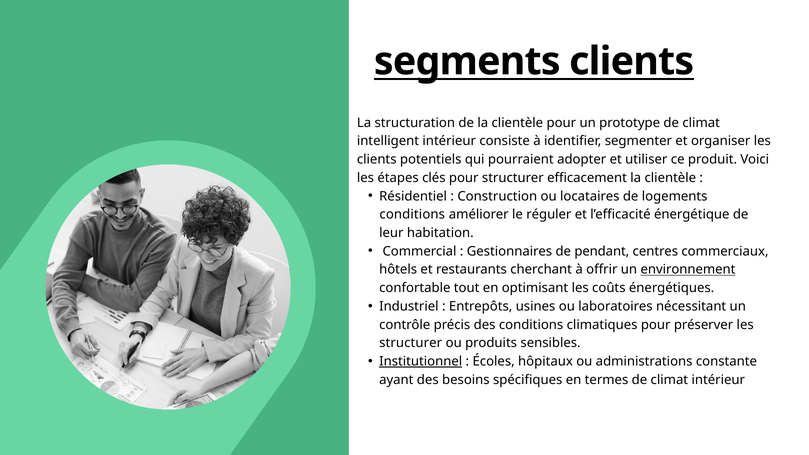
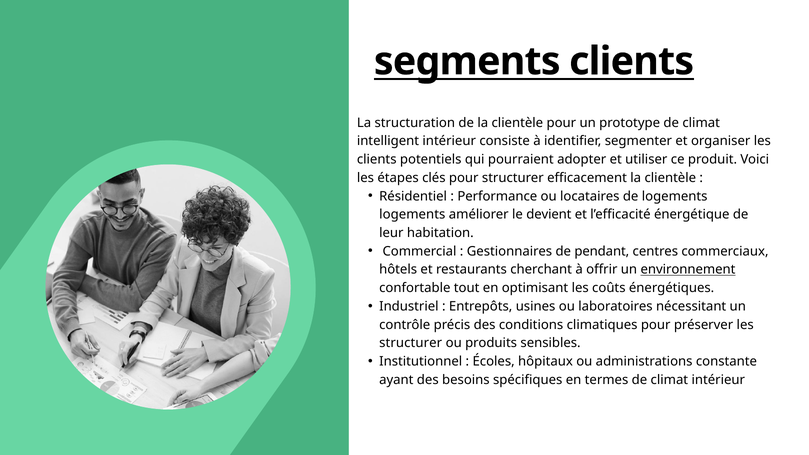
Construction: Construction -> Performance (497, 196)
conditions: conditions -> logements (412, 215)
réguler: réguler -> devient (549, 215)
Institutionnel underline: present -> none (421, 361)
